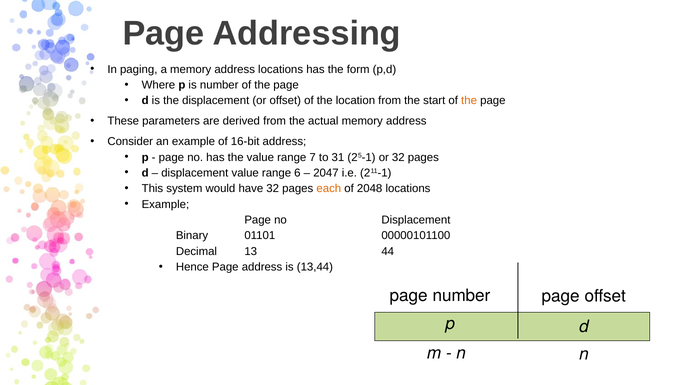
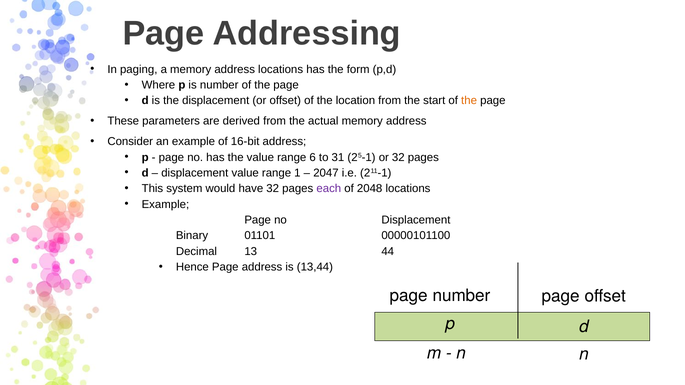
7: 7 -> 6 (313, 157)
6: 6 -> 1 (297, 173)
each colour: orange -> purple (329, 189)
